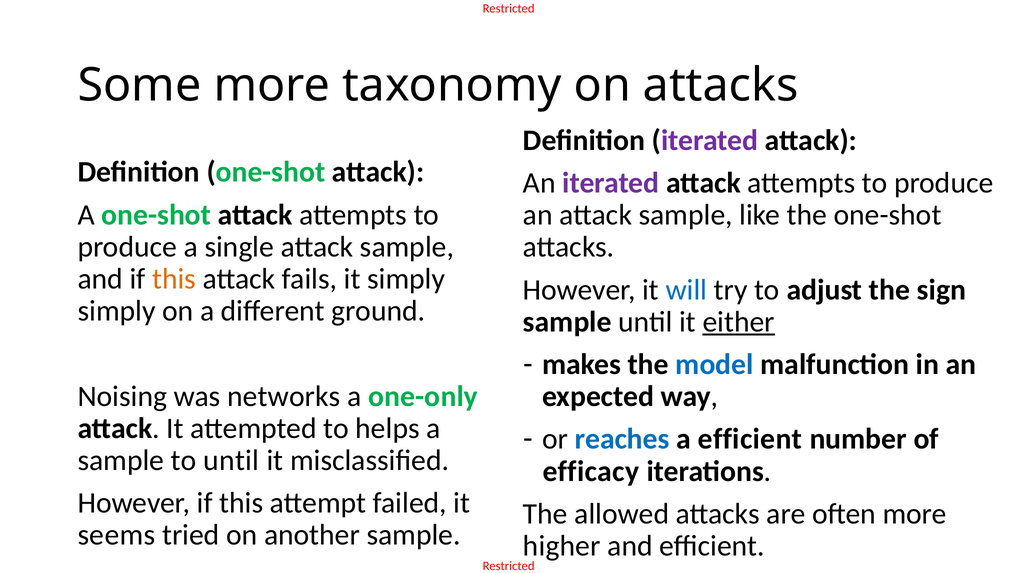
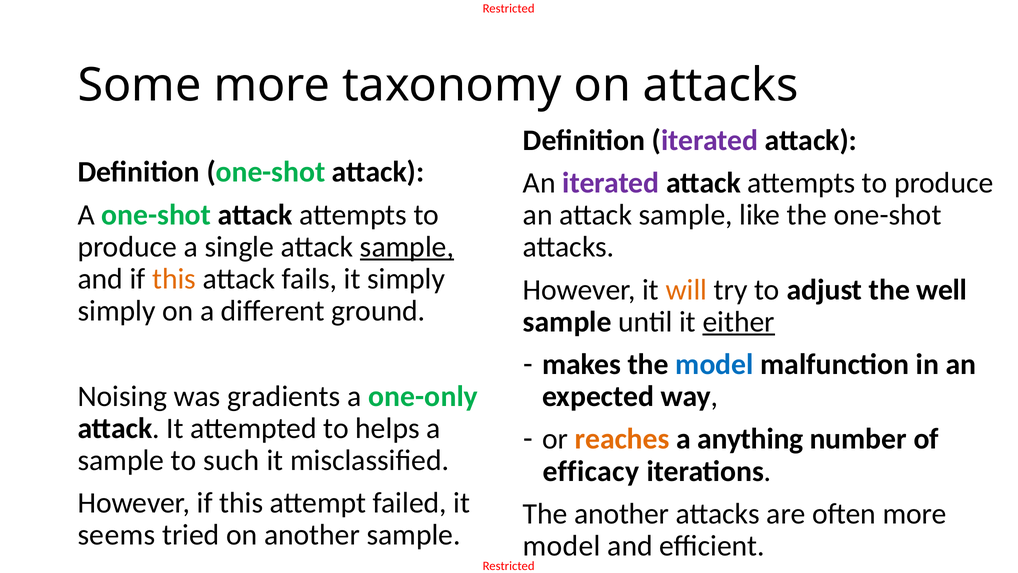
sample underline: none -> present (407, 247)
will colour: blue -> orange (686, 290)
sign: sign -> well (942, 290)
networks: networks -> gradients (284, 396)
reaches colour: blue -> orange (622, 439)
a efficient: efficient -> anything (750, 439)
to until: until -> such (231, 460)
The allowed: allowed -> another (622, 514)
higher: higher -> model (562, 546)
